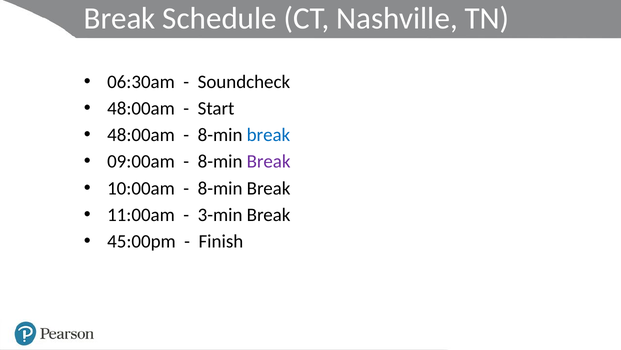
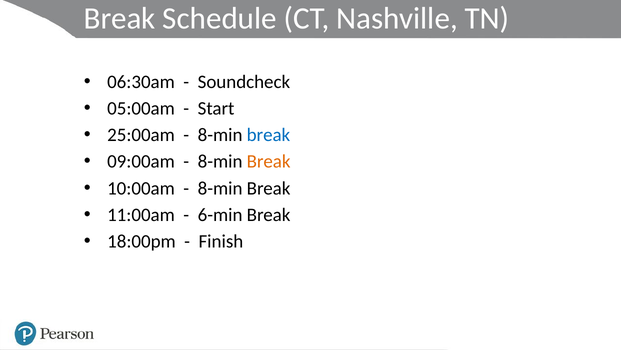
48:00am: 48:00am -> 05:00am (141, 108)
48:00am: 48:00am -> 25:00am (141, 135)
Break colour: purple -> orange (269, 161)
3-min: 3-min -> 6-min (220, 214)
45:00pm: 45:00pm -> 18:00pm (141, 241)
